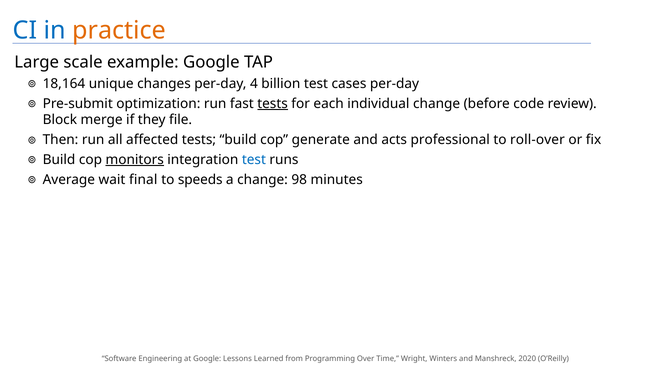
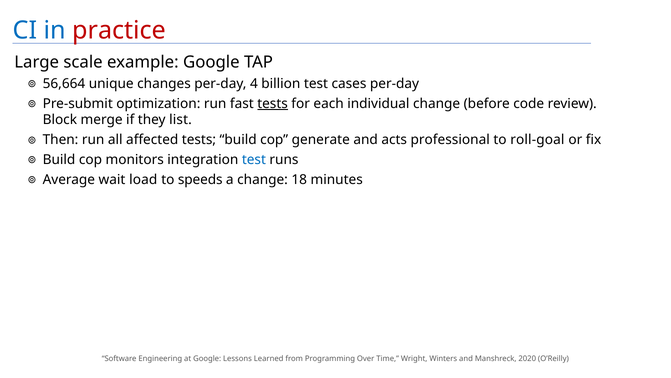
practice colour: orange -> red (119, 30)
18,164: 18,164 -> 56,664 (64, 84)
file: file -> list (181, 120)
roll-over: roll-over -> roll-goal (537, 140)
monitors underline: present -> none (135, 159)
final: final -> load (143, 179)
98: 98 -> 18 (299, 179)
